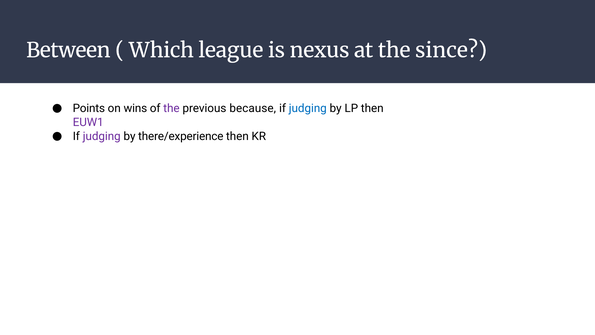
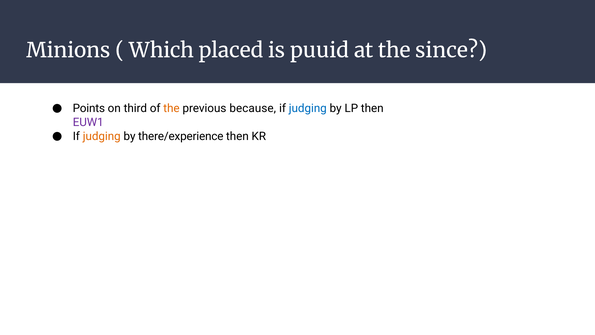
Between: Between -> Minions (68, 50)
league: league -> placed (231, 50)
nexus: nexus -> puuid (319, 50)
wins: wins -> third (135, 108)
the colour: purple -> orange (171, 108)
judging colour: purple -> orange (102, 136)
